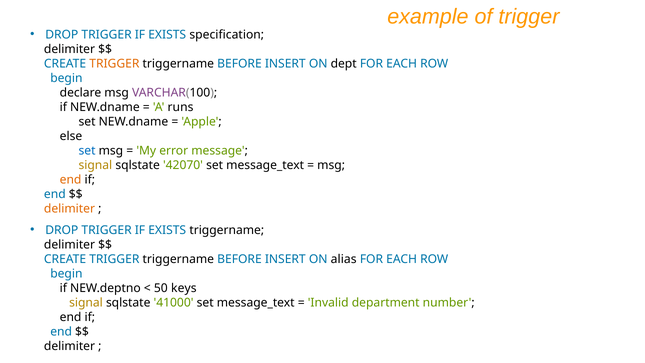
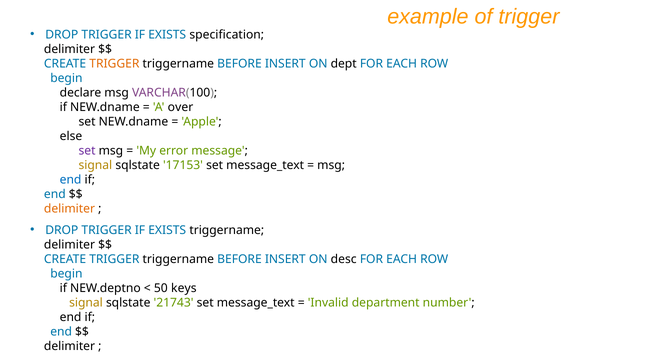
runs: runs -> over (181, 107)
set colour: blue -> purple (87, 151)
42070: 42070 -> 17153 (183, 165)
end colour: orange -> blue (71, 180)
alias: alias -> desc (344, 259)
41000: 41000 -> 21743 (174, 303)
